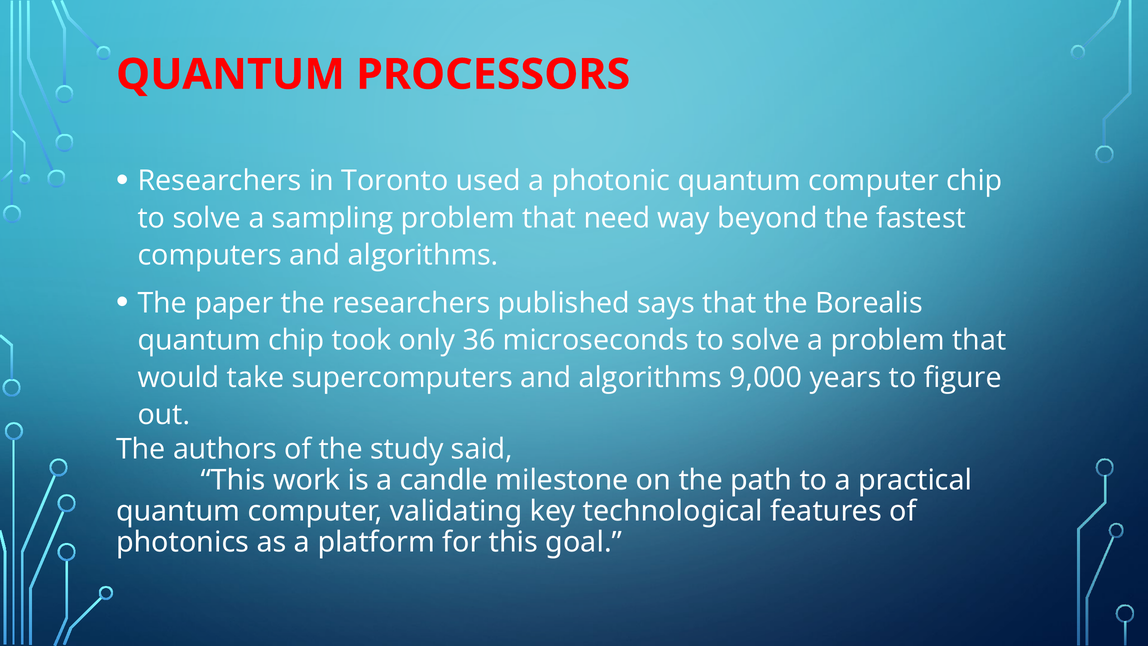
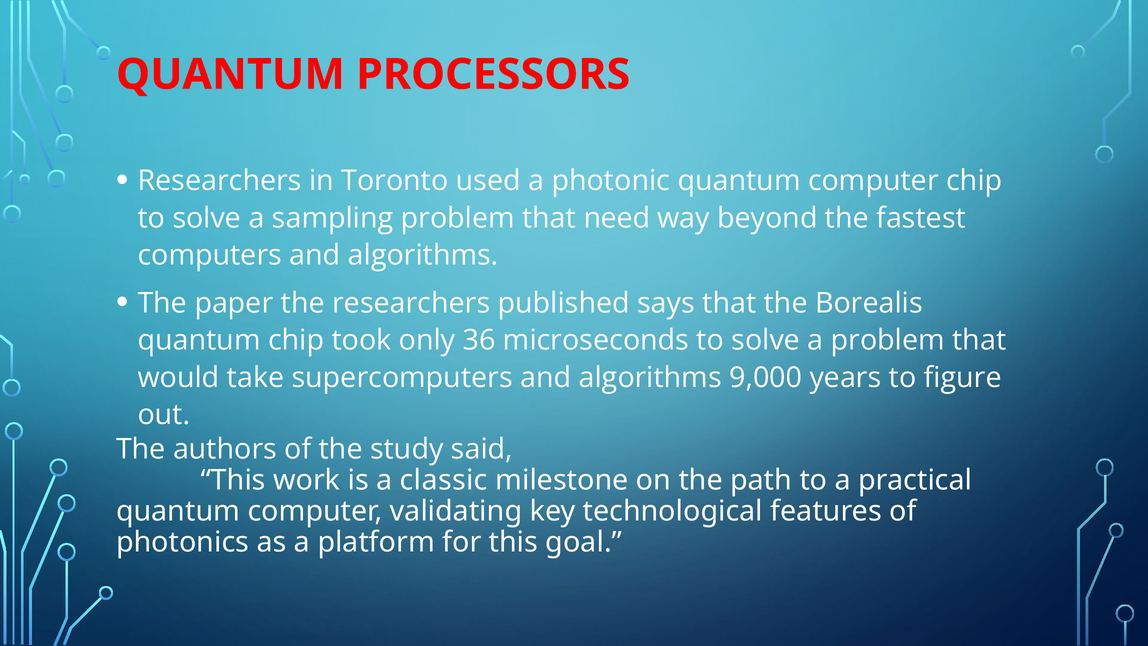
candle: candle -> classic (444, 480)
